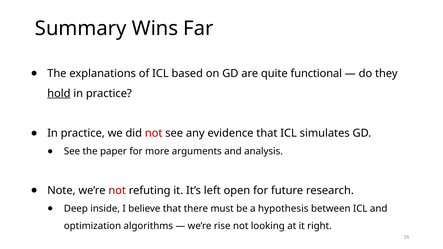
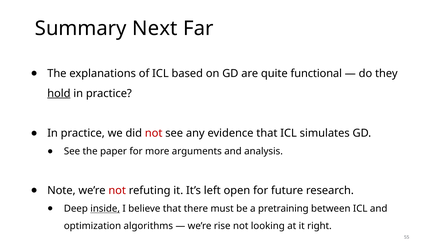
Wins: Wins -> Next (155, 29)
inside underline: none -> present (105, 209)
hypothesis: hypothesis -> pretraining (283, 209)
